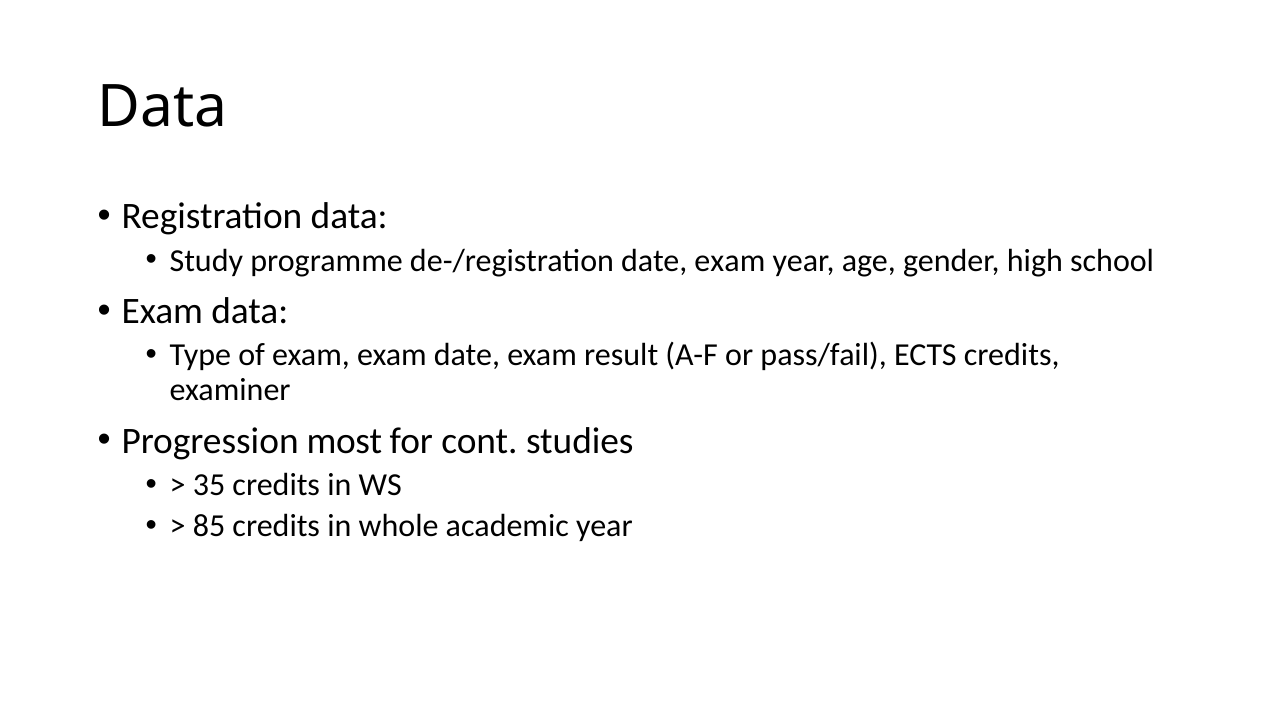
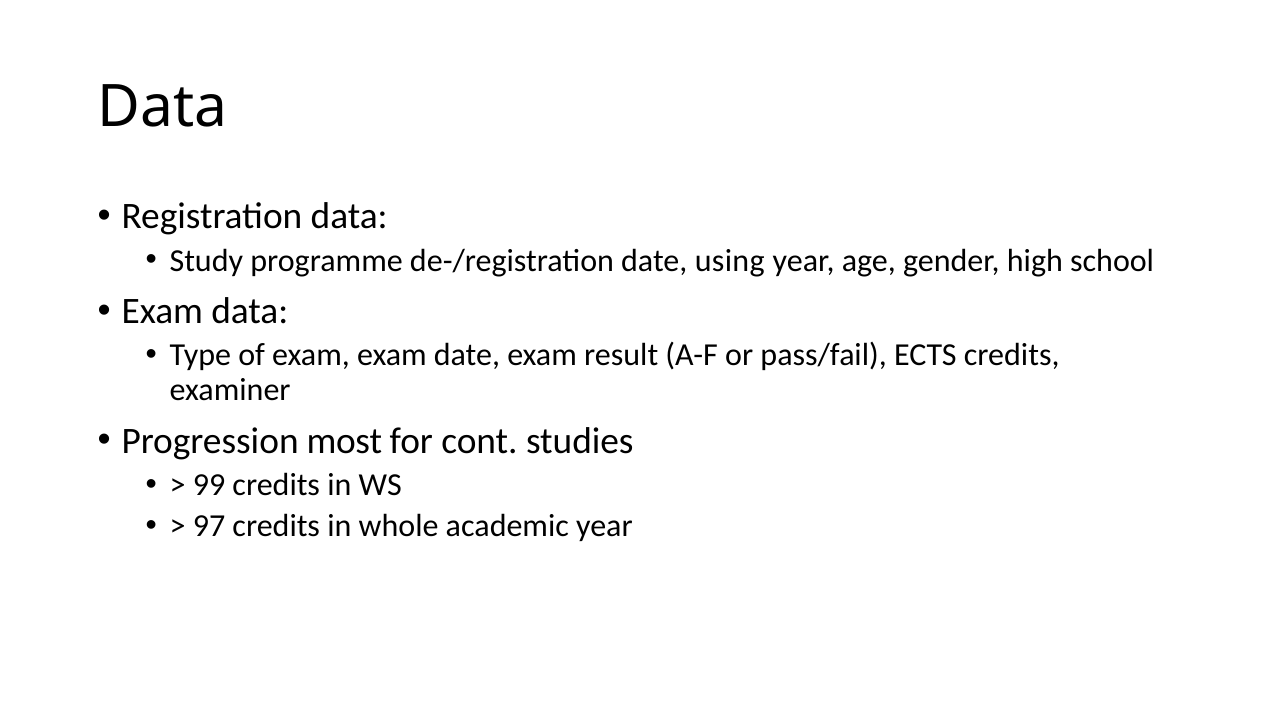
de-/registration date exam: exam -> using (730, 261)
35: 35 -> 99 (209, 485)
85: 85 -> 97 (209, 526)
